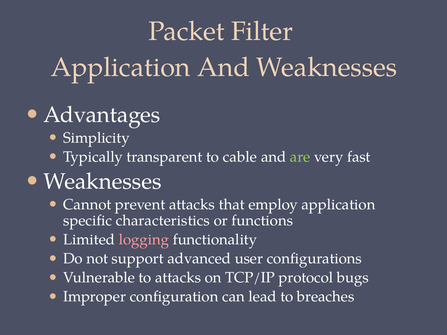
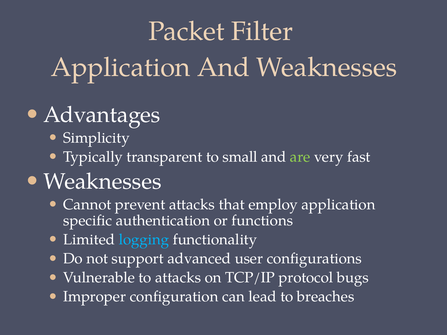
cable: cable -> small (240, 157)
characteristics: characteristics -> authentication (163, 221)
logging colour: pink -> light blue (144, 240)
